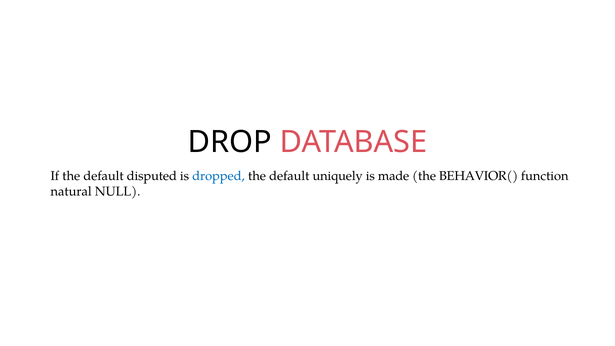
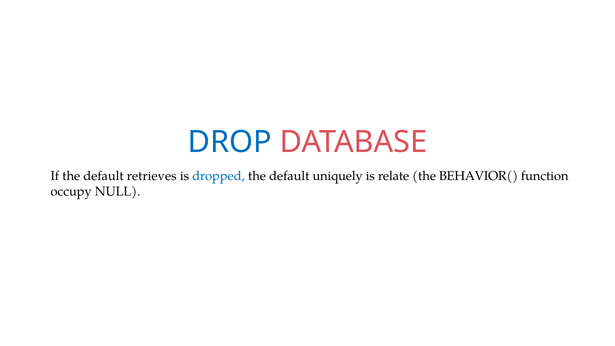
DROP colour: black -> blue (230, 142)
disputed: disputed -> retrieves (152, 176)
made: made -> relate (394, 176)
natural: natural -> occupy (71, 192)
